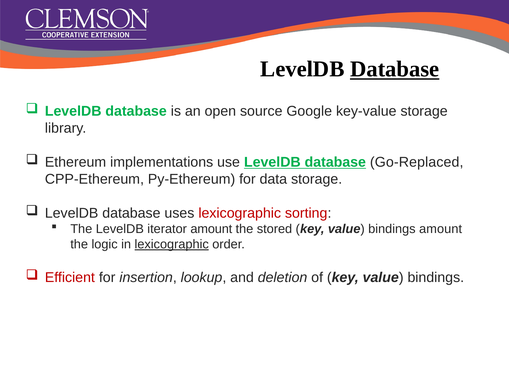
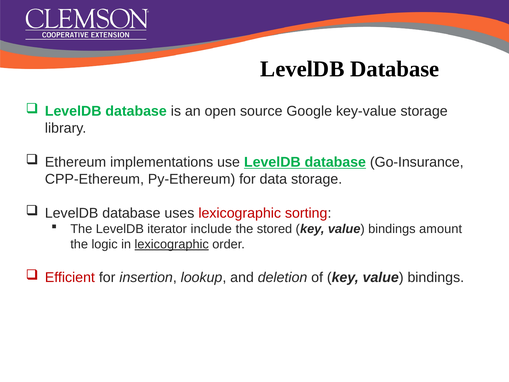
Database underline: present -> none (395, 69)
Go-Replaced: Go-Replaced -> Go-Insurance (417, 162)
iterator amount: amount -> include (211, 229)
